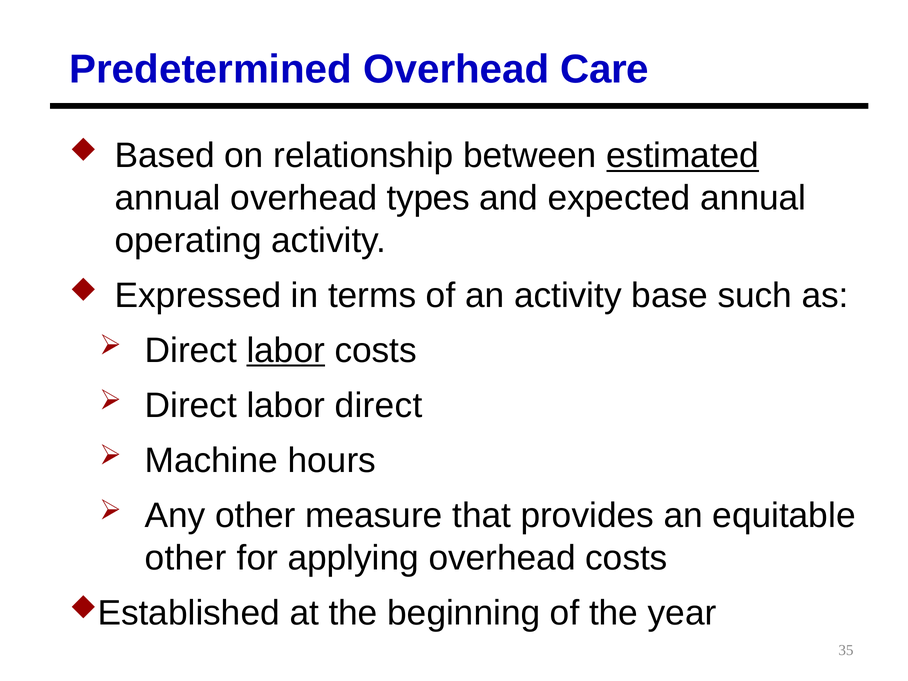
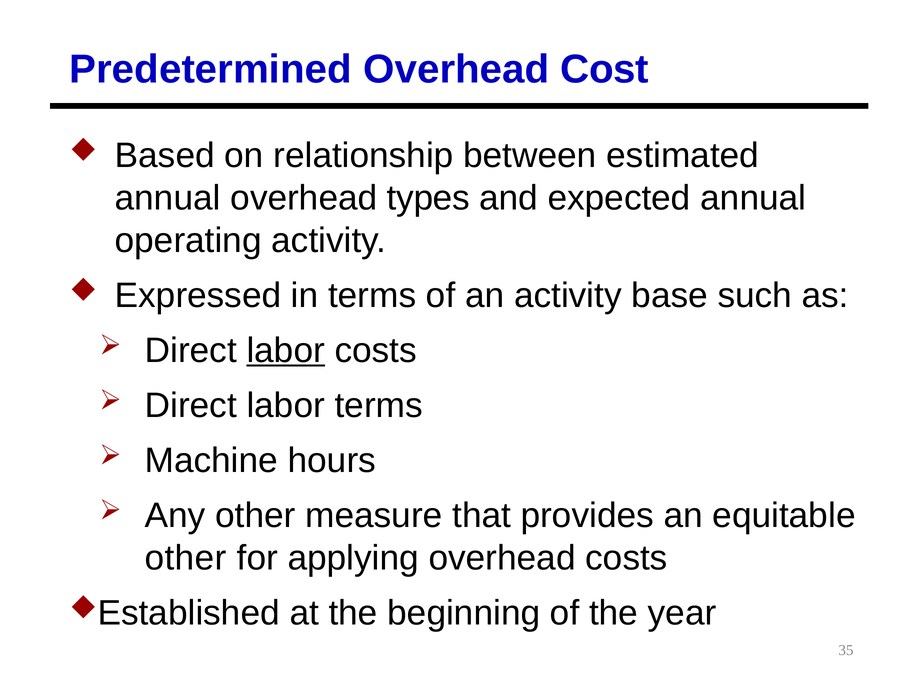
Care: Care -> Cost (605, 69)
estimated underline: present -> none (683, 156)
labor direct: direct -> terms (379, 405)
